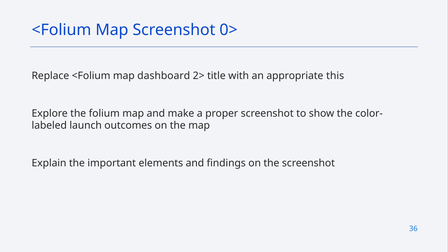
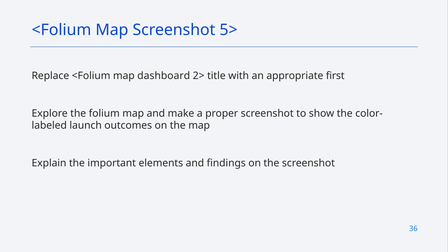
0>: 0> -> 5> (229, 30)
this: this -> first (335, 76)
